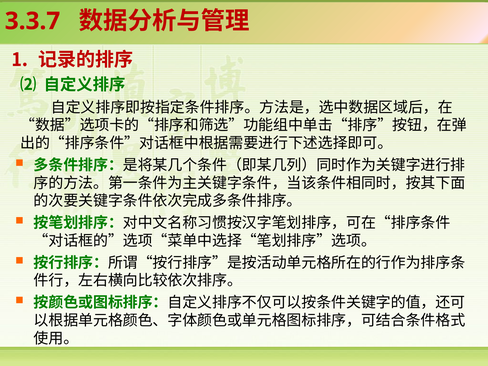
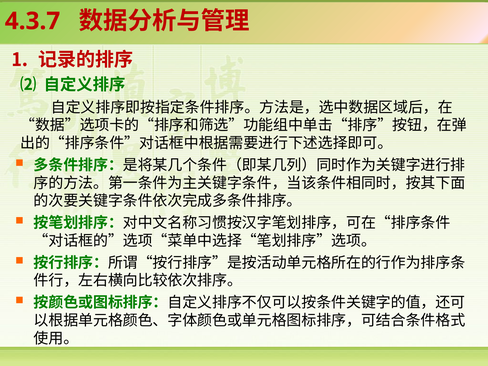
3.3.7: 3.3.7 -> 4.3.7 (33, 21)
